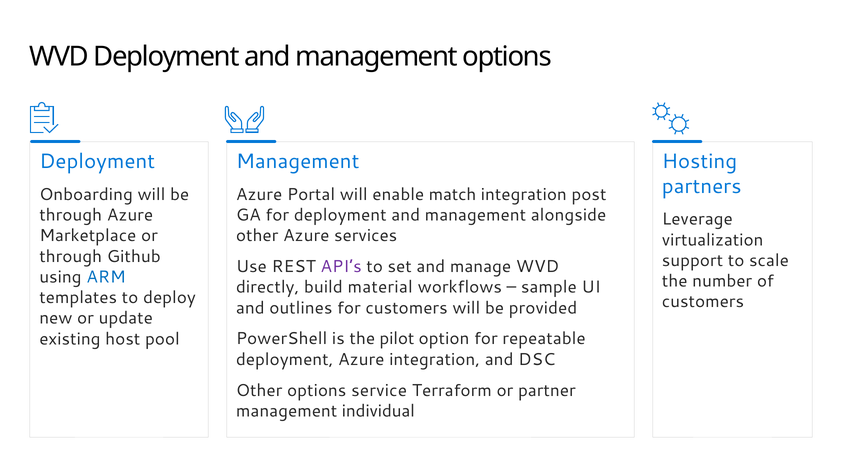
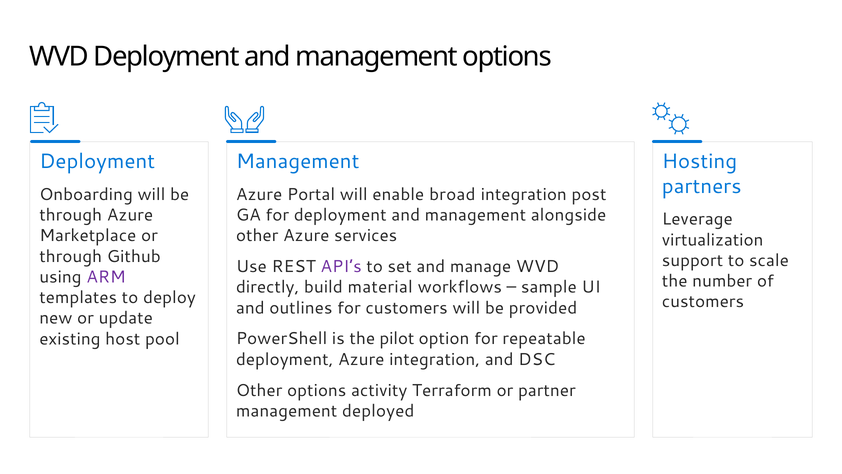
match: match -> broad (452, 194)
ARM colour: blue -> purple (106, 277)
service: service -> activity (379, 390)
individual: individual -> deployed (378, 411)
